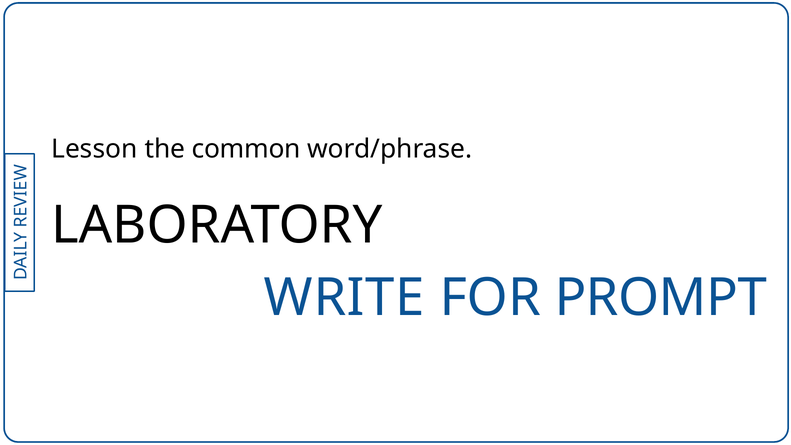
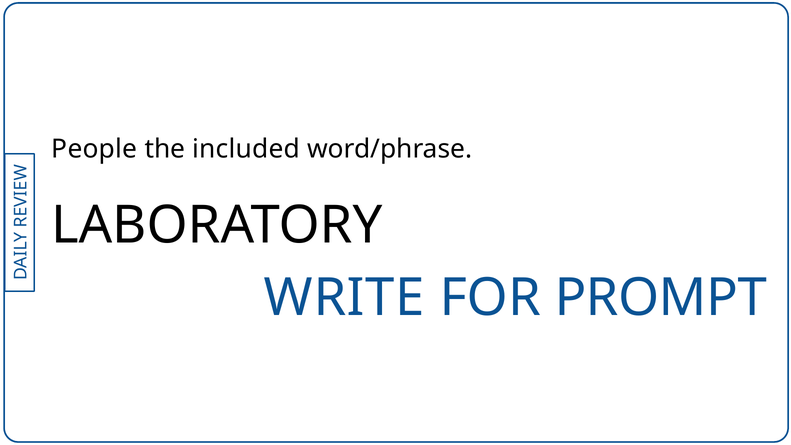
Lesson: Lesson -> People (94, 149)
common: common -> included (246, 149)
